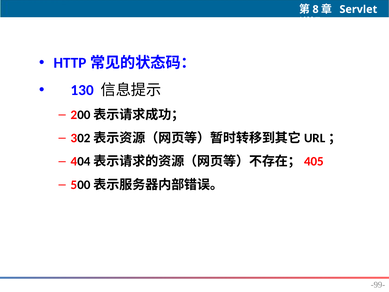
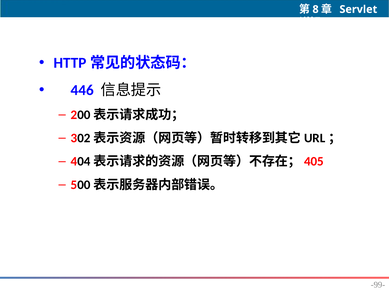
130: 130 -> 446 (82, 90)
